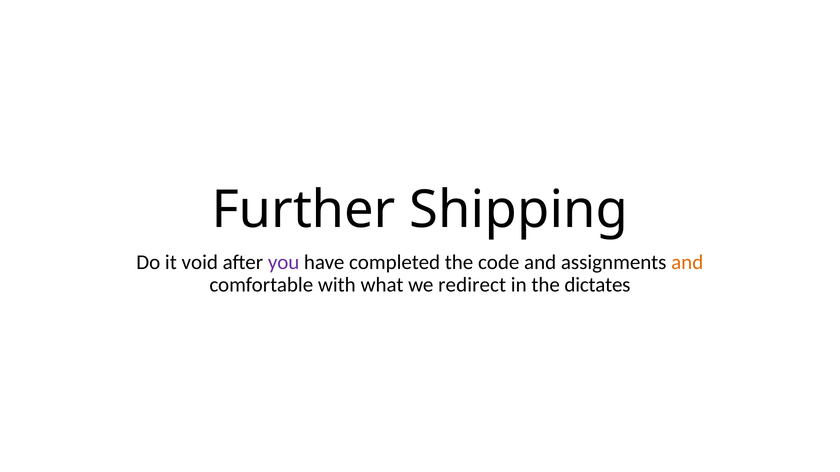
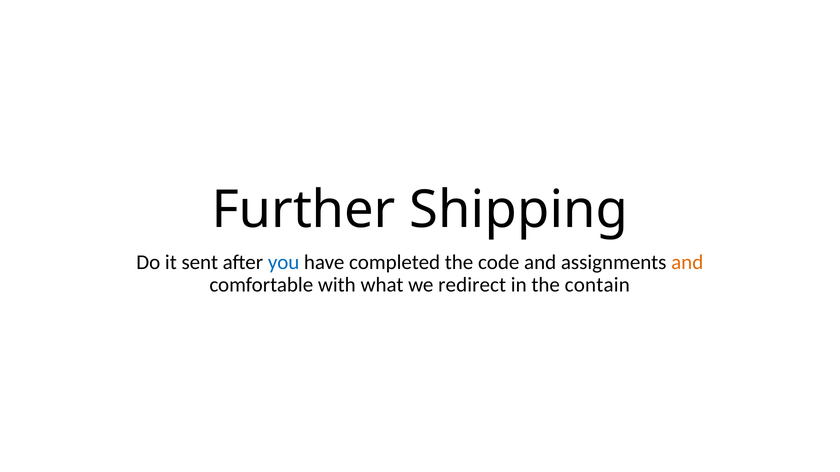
void: void -> sent (200, 263)
you colour: purple -> blue (284, 263)
dictates: dictates -> contain (597, 285)
